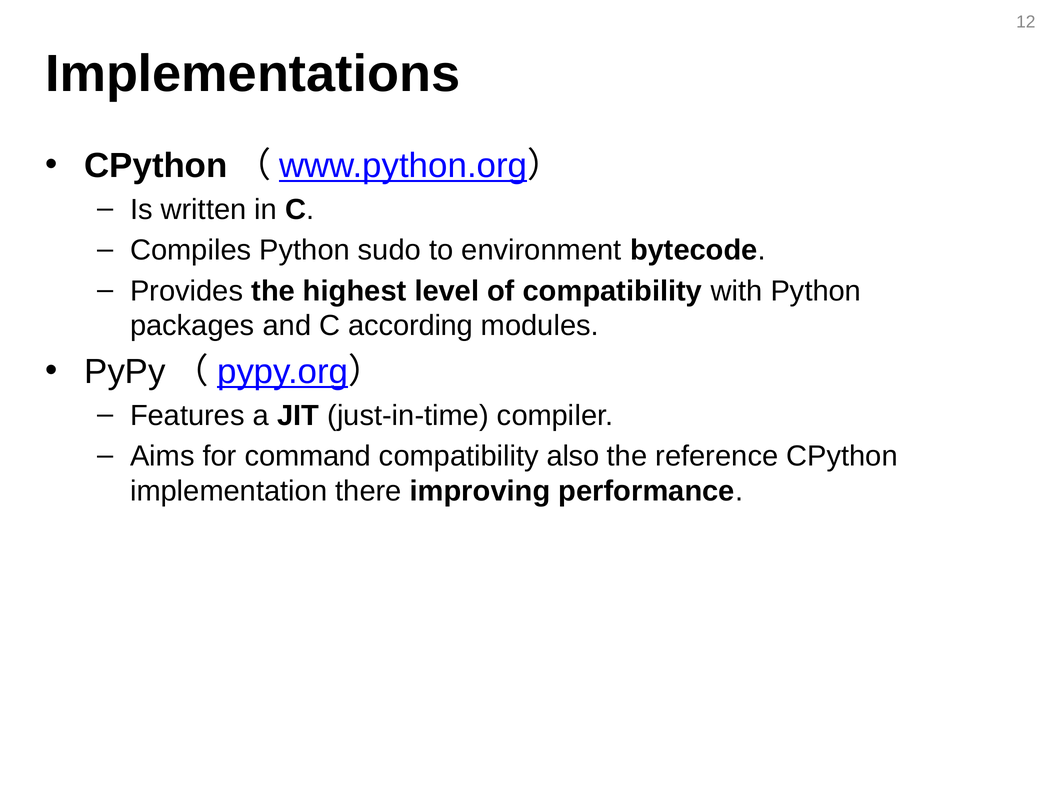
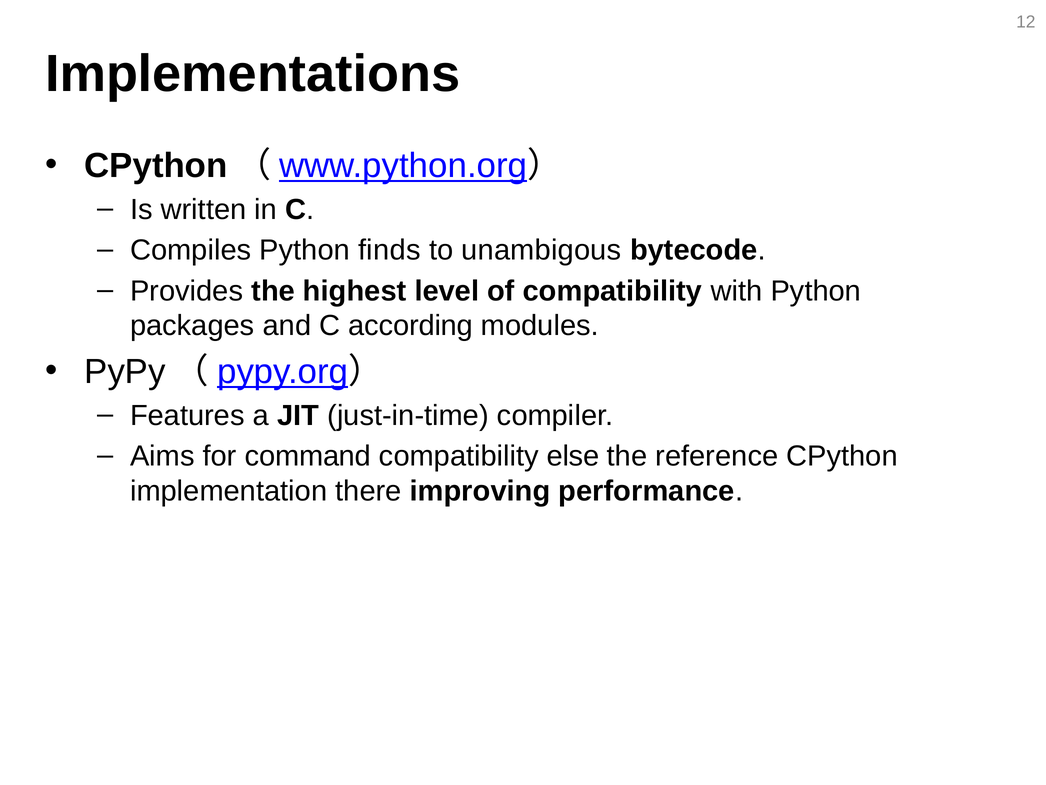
sudo: sudo -> finds (389, 250)
environment: environment -> unambigous (541, 250)
also: also -> else (573, 456)
